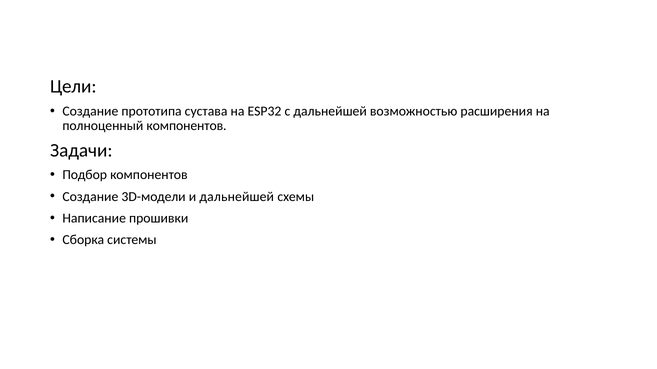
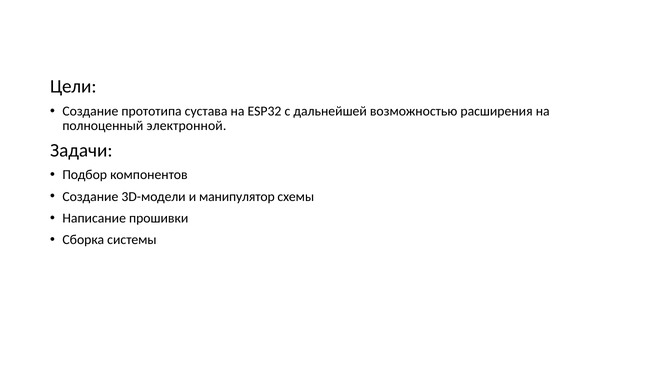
полноценный компонентов: компонентов -> электронной (186, 126)
и дальнейшей: дальнейшей -> манипулятор (237, 197)
